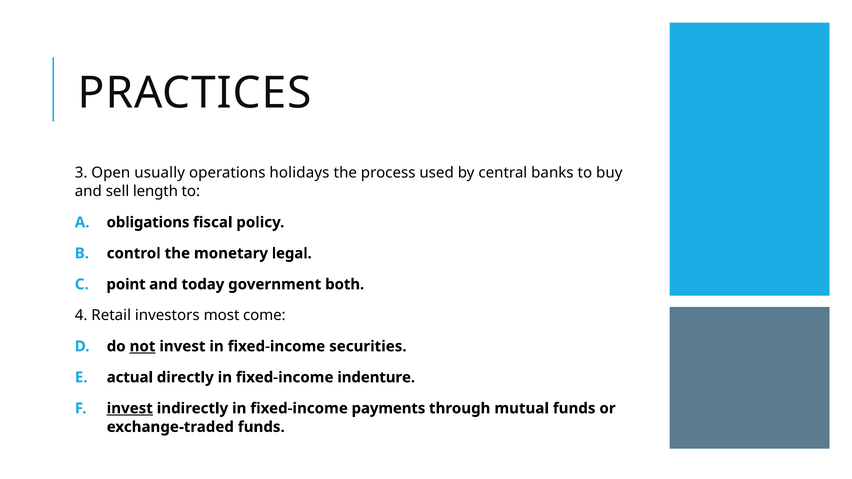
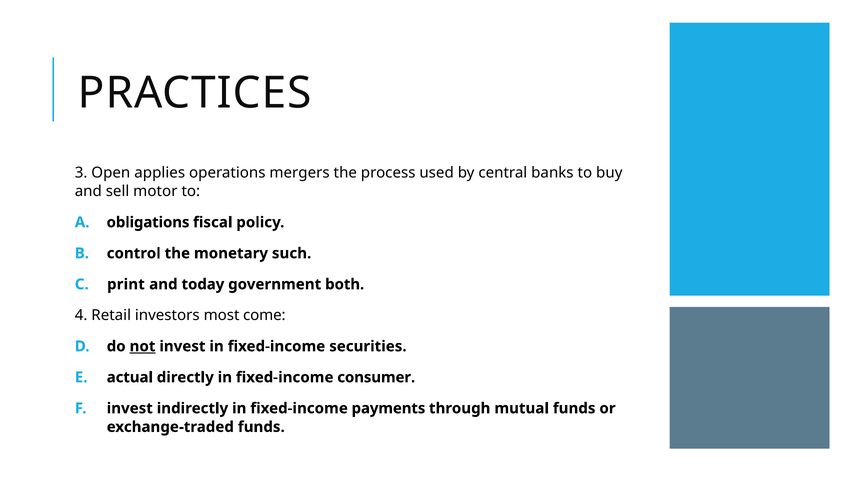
usually: usually -> applies (160, 173)
holidays: holidays -> mergers (300, 173)
length: length -> motor (155, 191)
legal: legal -> such (292, 253)
point: point -> print (126, 284)
indenture: indenture -> consumer (376, 378)
invest underline: present -> none (130, 409)
